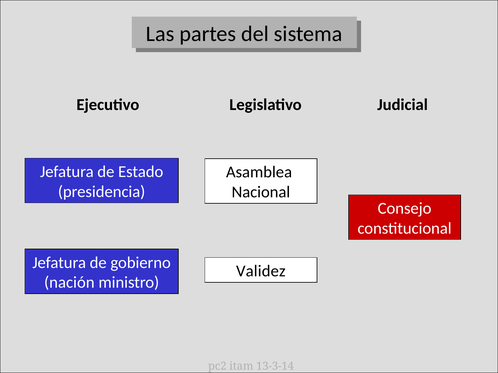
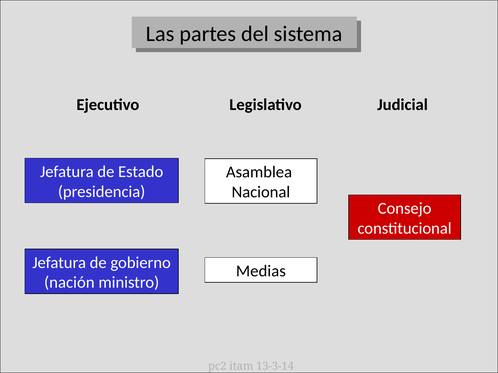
Validez: Validez -> Medias (261, 271)
